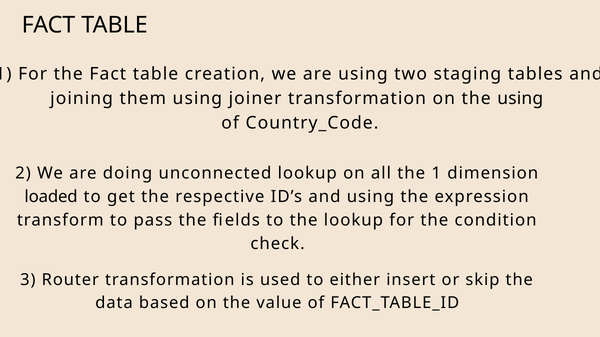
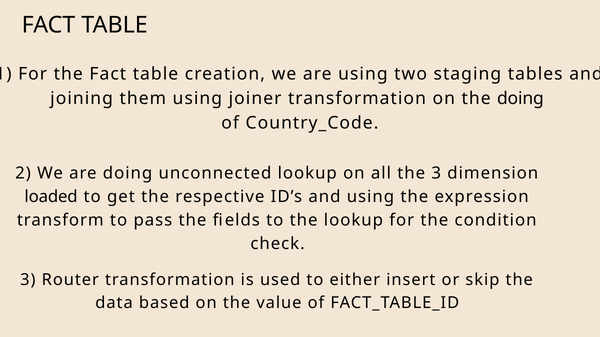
the using: using -> doing (520, 99)
the 1: 1 -> 3 (436, 174)
